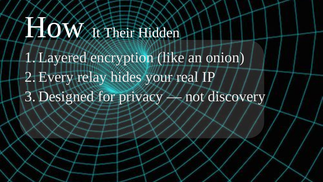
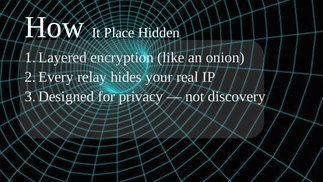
Their: Their -> Place (119, 33)
